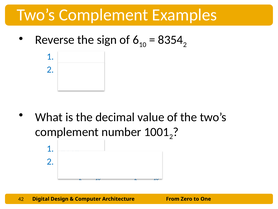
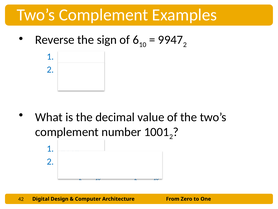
8354: 8354 -> 9947 (170, 40)
